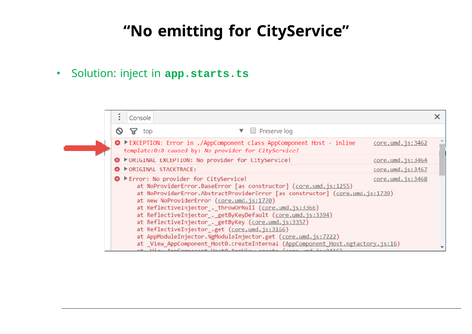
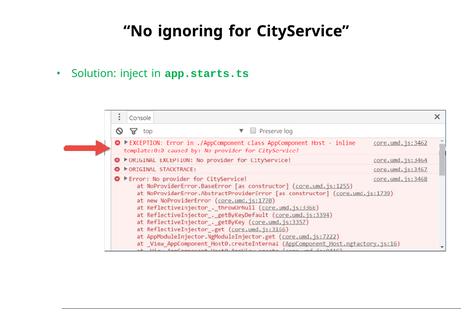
emitting: emitting -> ignoring (190, 31)
